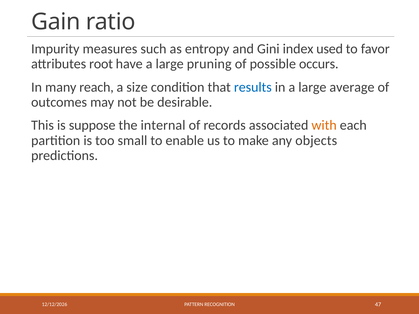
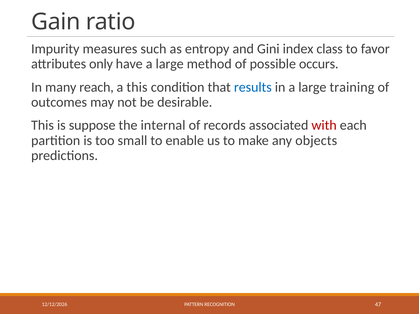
used: used -> class (330, 49)
root: root -> only (101, 64)
pruning: pruning -> method (209, 64)
a size: size -> this (137, 87)
average: average -> training (352, 87)
with colour: orange -> red (324, 125)
